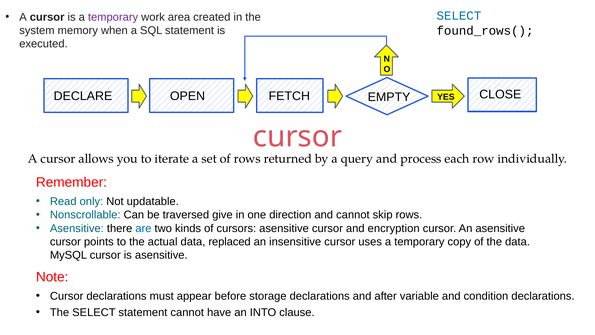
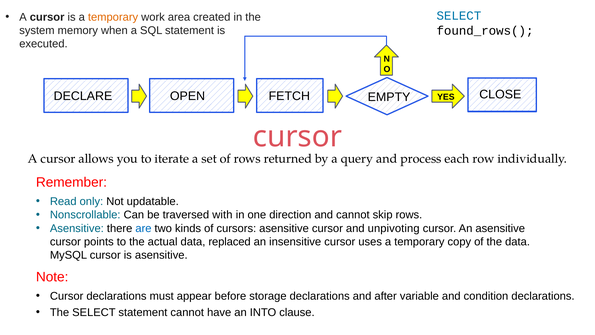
temporary colour: purple -> orange (113, 17)
give: give -> with (222, 215)
encryption: encryption -> unpivoting (394, 228)
